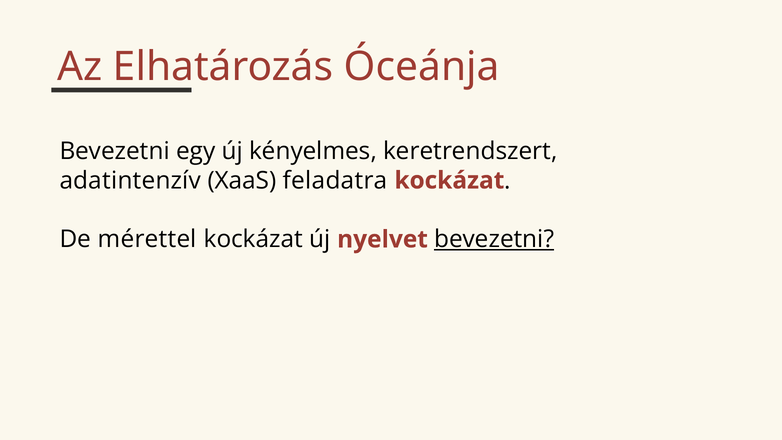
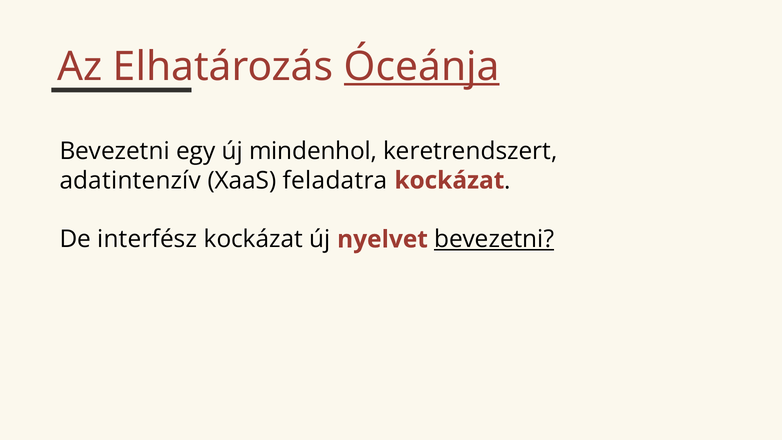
Óceánja underline: none -> present (422, 67)
kényelmes: kényelmes -> mindenhol (313, 151)
mérettel: mérettel -> interfész (147, 239)
